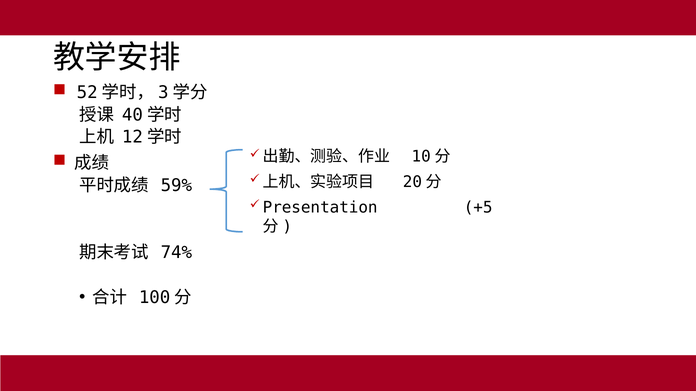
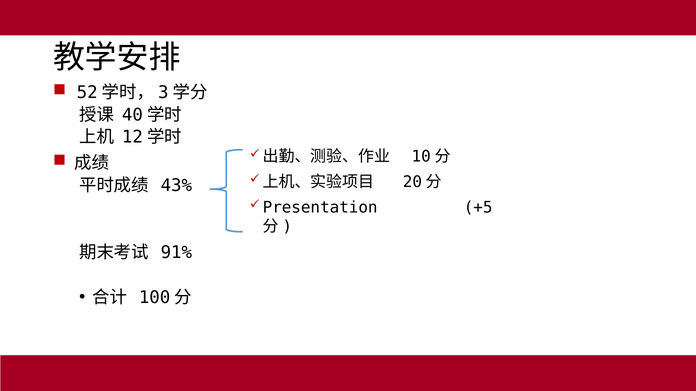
59%: 59% -> 43% (176, 186)
74%: 74% -> 91% (176, 253)
